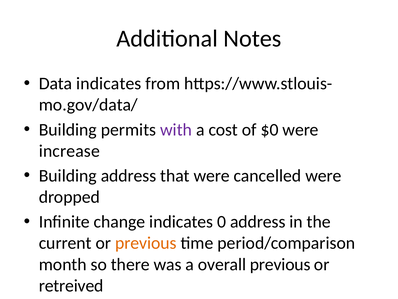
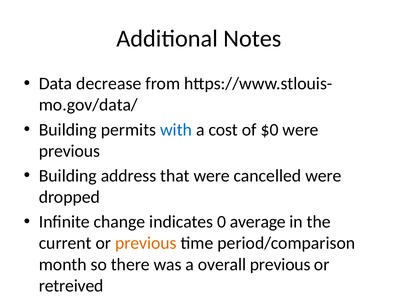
Data indicates: indicates -> decrease (109, 83)
with colour: purple -> blue (176, 129)
increase: increase -> previous (69, 151)
0 address: address -> average (258, 222)
